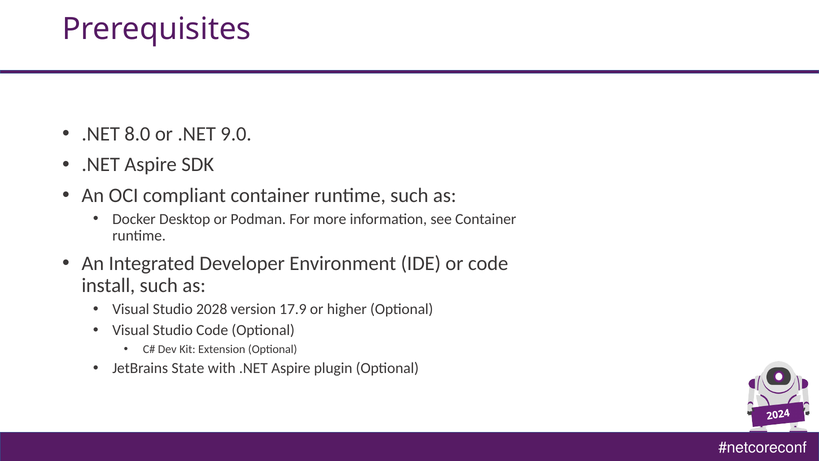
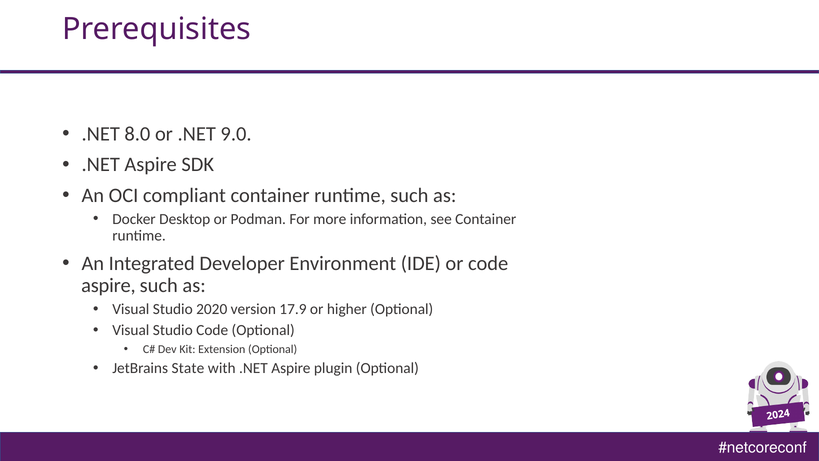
install: install -> aspire (108, 285)
2028: 2028 -> 2020 (212, 309)
